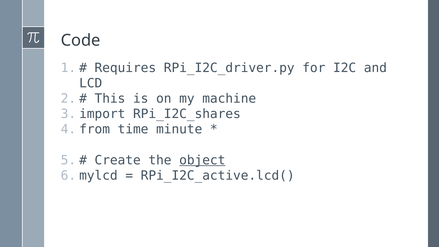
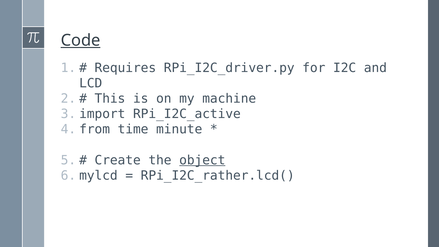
Code underline: none -> present (81, 40)
RPi_I2C_shares: RPi_I2C_shares -> RPi_I2C_active (187, 114)
RPi_I2C_active.lcd(: RPi_I2C_active.lcd( -> RPi_I2C_rather.lcd( (218, 176)
